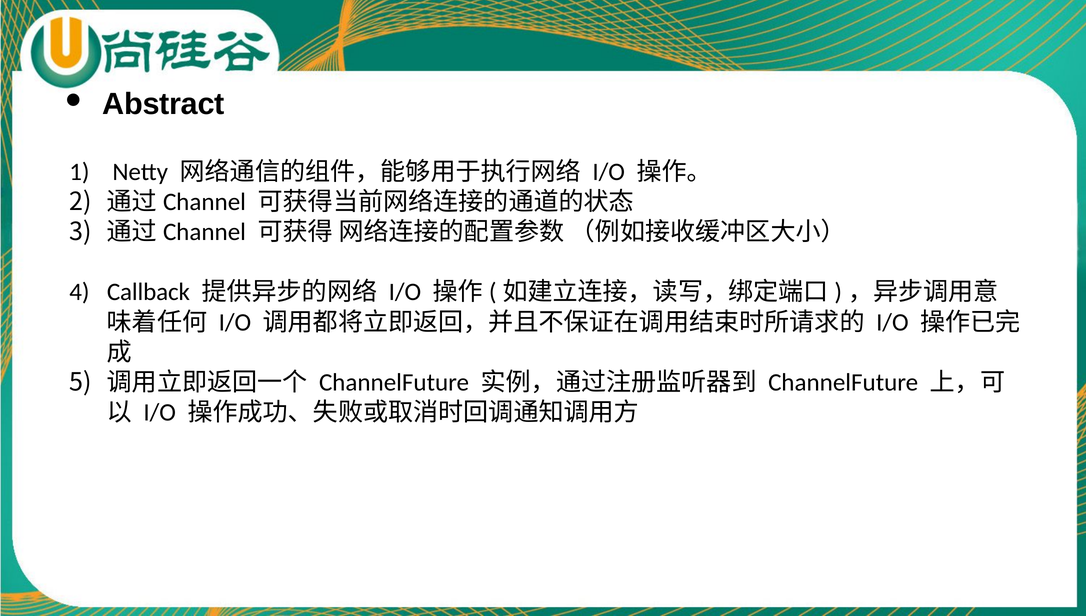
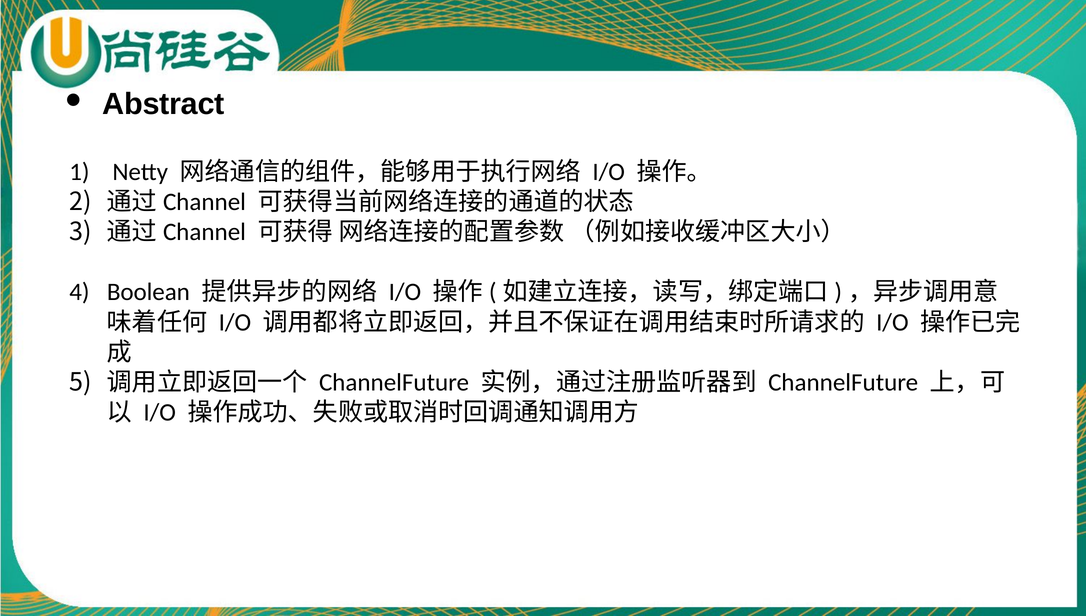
Callback: Callback -> Boolean (148, 292)
